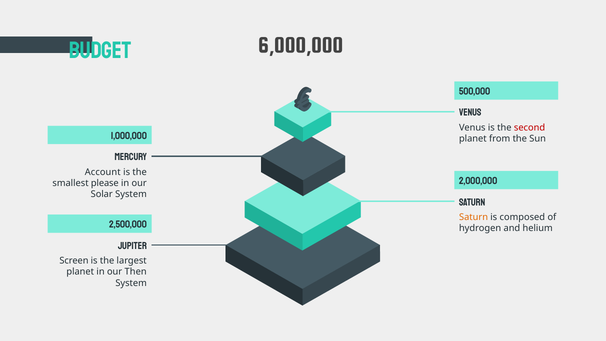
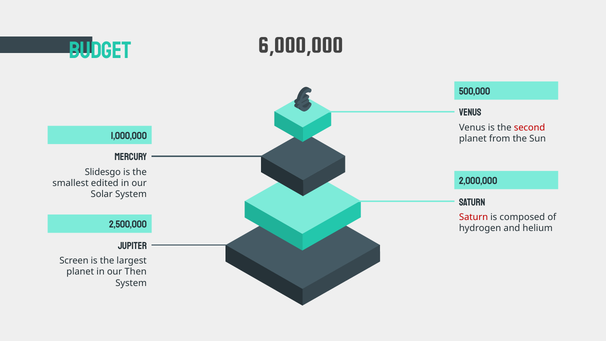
Account: Account -> Slidesgo (103, 172)
please: please -> edited (105, 183)
Saturn colour: orange -> red (474, 217)
